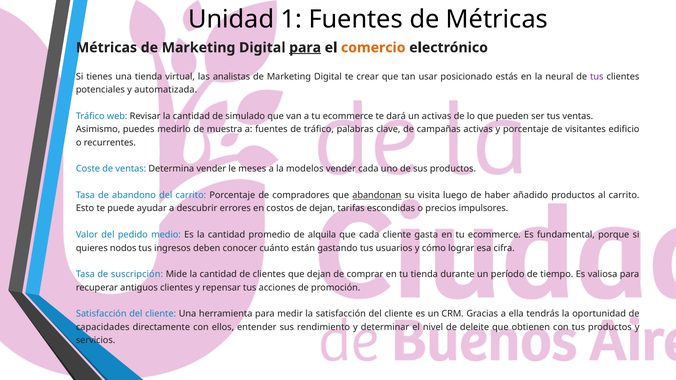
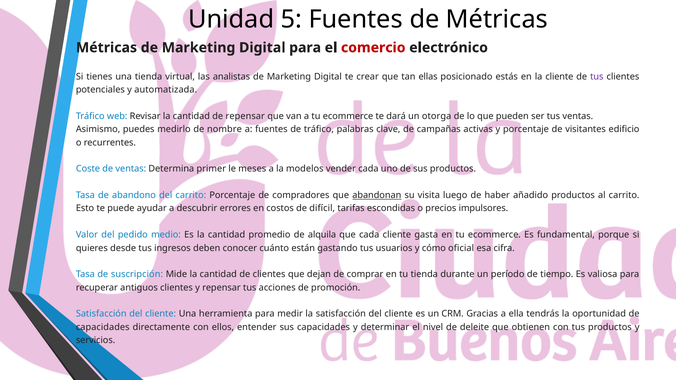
1: 1 -> 5 (291, 19)
para underline: present -> none (305, 48)
comercio colour: orange -> red (373, 48)
usar: usar -> ellas (428, 77)
la neural: neural -> cliente (559, 77)
de simulado: simulado -> repensar (245, 116)
un activas: activas -> otorga (437, 116)
muestra: muestra -> nombre (224, 129)
Determina vender: vender -> primer (211, 169)
de dejan: dejan -> difícil (322, 209)
nodos: nodos -> desde (123, 248)
lograr: lograr -> oficial (461, 248)
sus rendimiento: rendimiento -> capacidades (324, 327)
